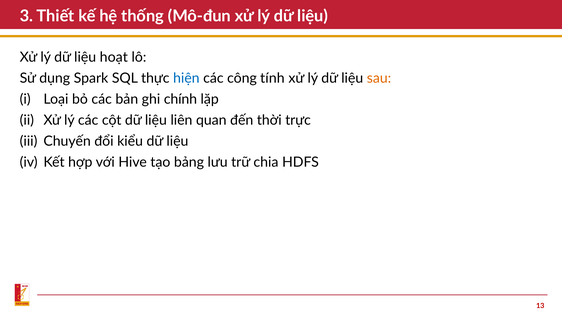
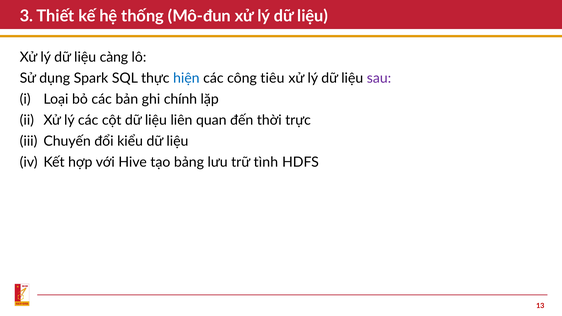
hoạt: hoạt -> càng (114, 57)
tính: tính -> tiêu (272, 78)
sau colour: orange -> purple (379, 78)
chia: chia -> tình (266, 162)
